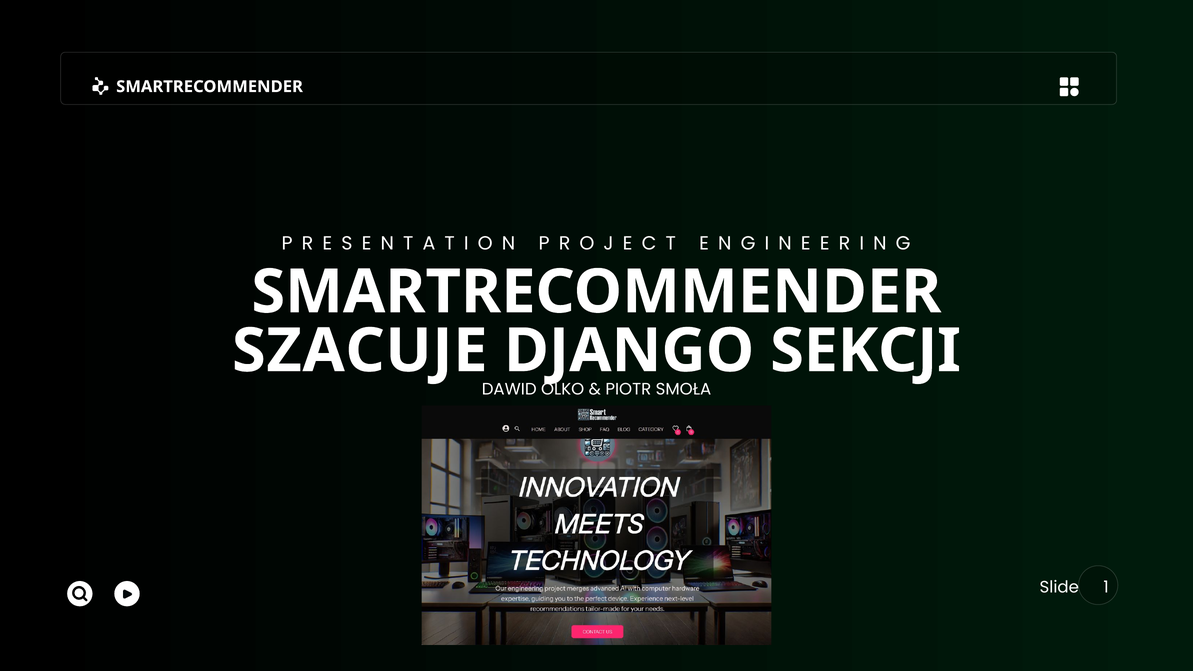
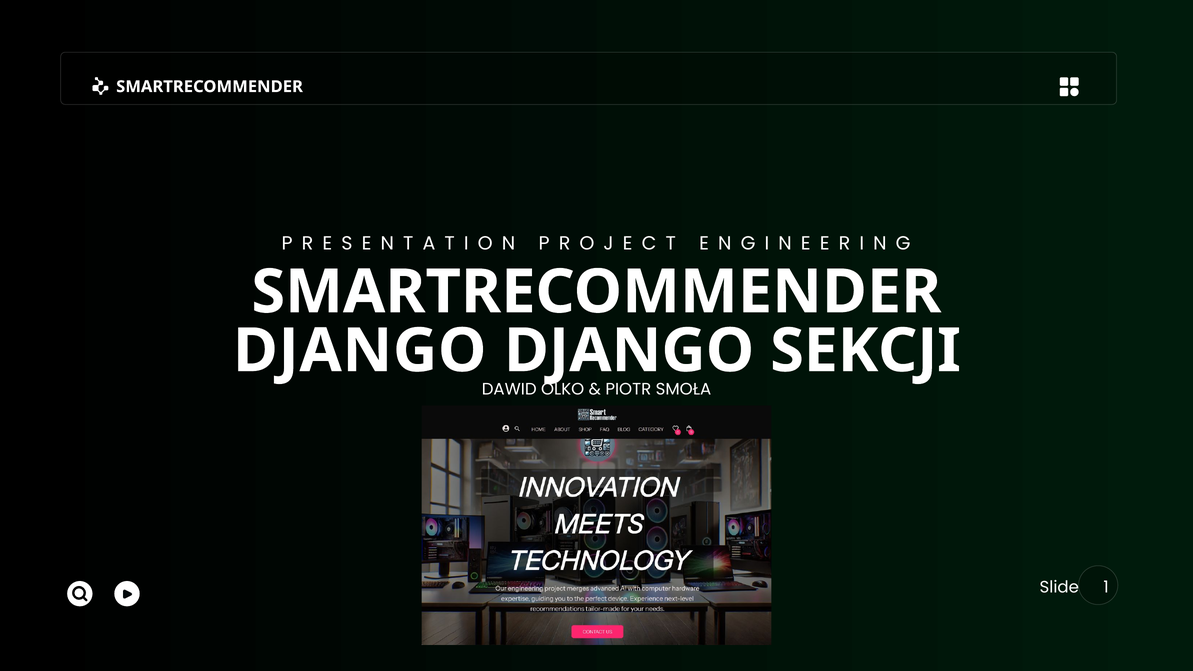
SZACUJE: SZACUJE -> DJANGO (360, 351)
